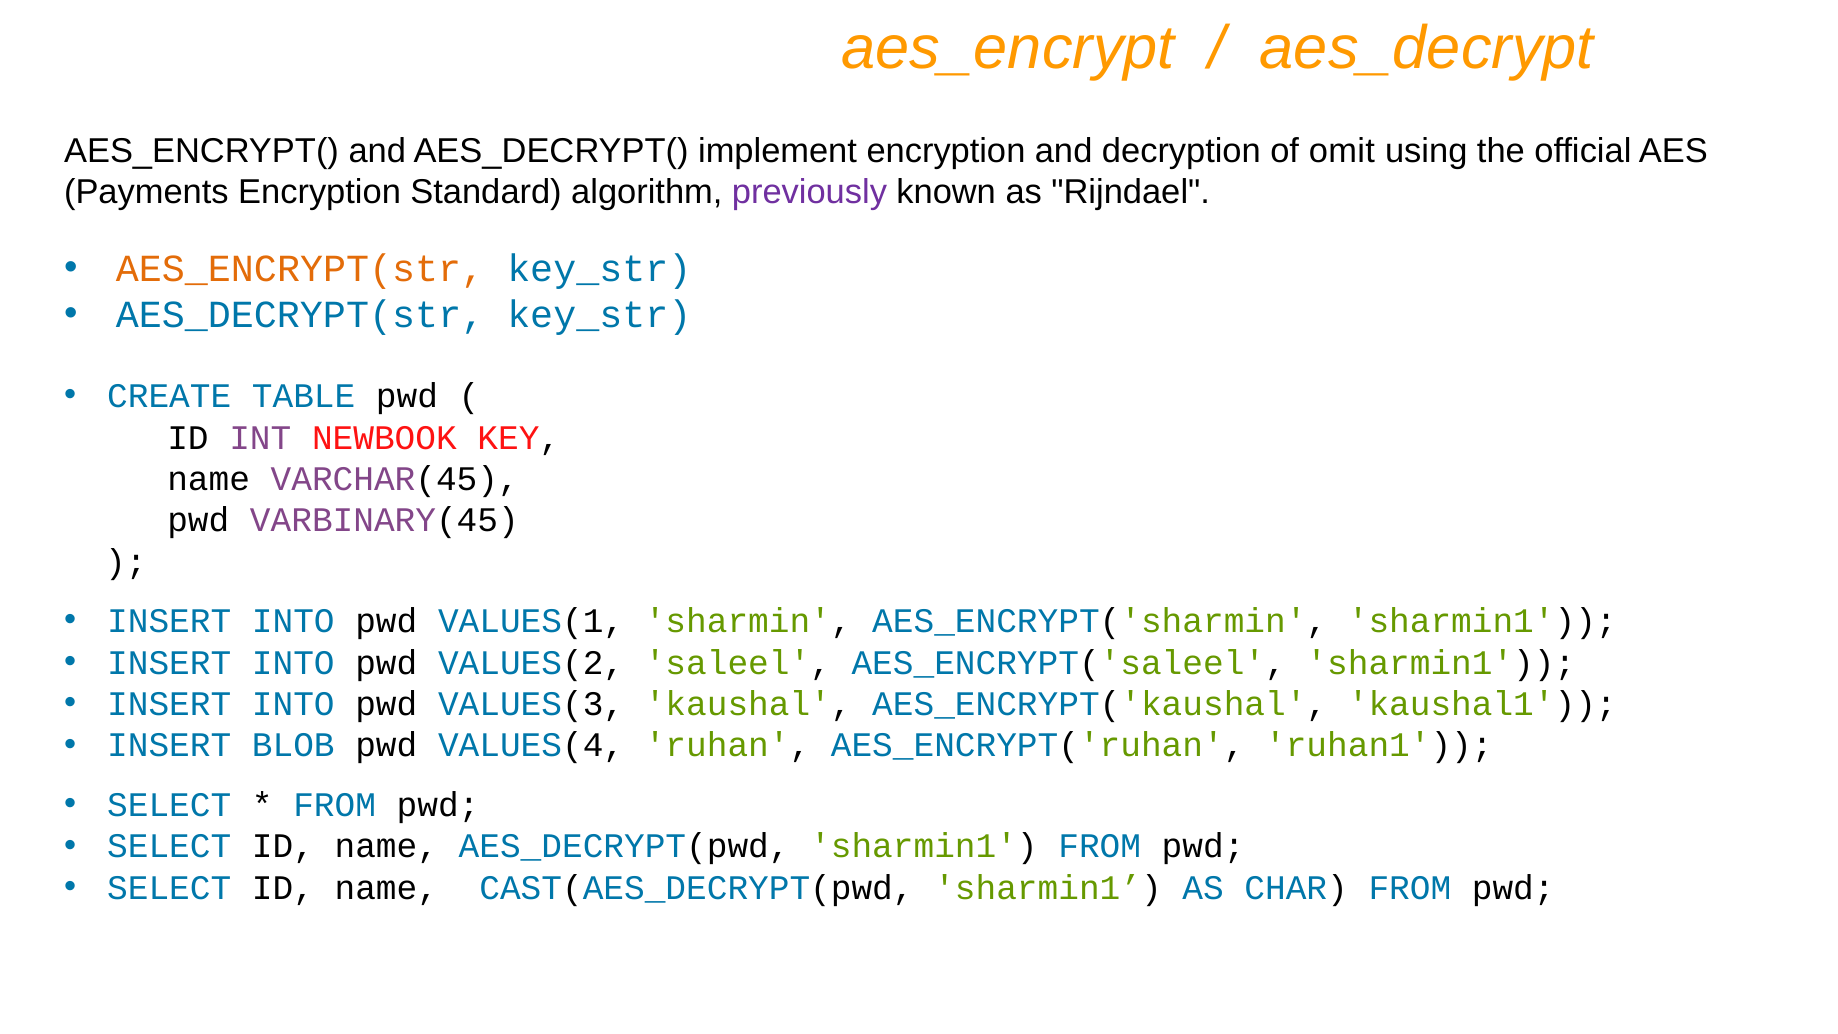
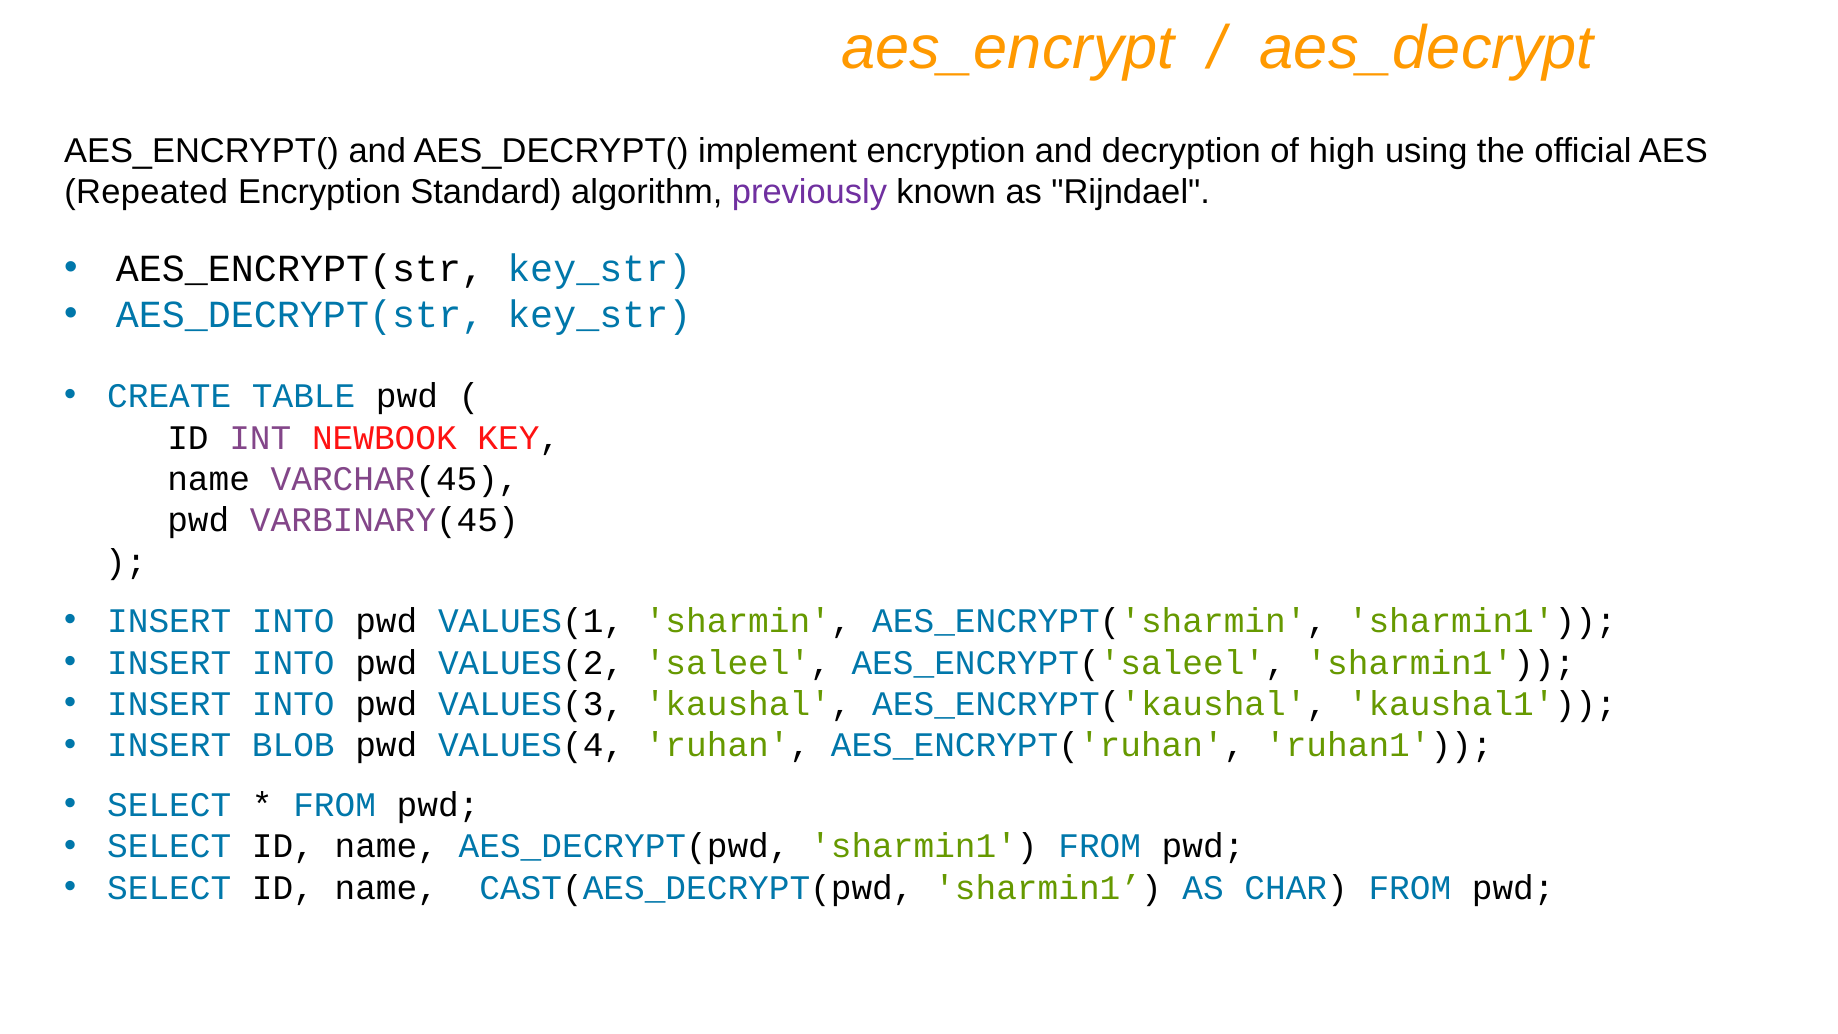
omit: omit -> high (1342, 151)
Payments: Payments -> Repeated (146, 192)
AES_ENCRYPT(str colour: orange -> black (300, 269)
